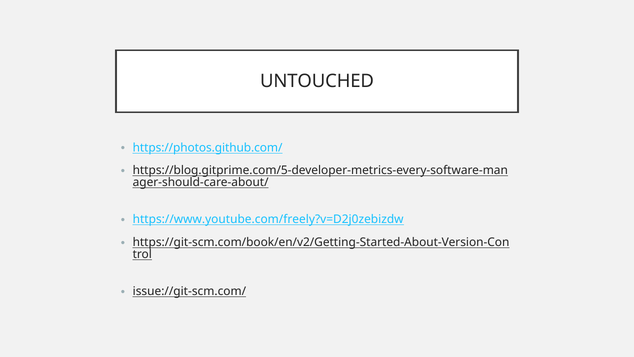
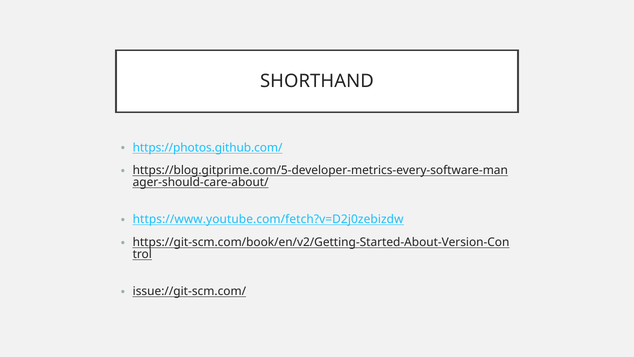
UNTOUCHED: UNTOUCHED -> SHORTHAND (317, 81)
https://www.youtube.com/freely?v=D2j0zebizdw: https://www.youtube.com/freely?v=D2j0zebizdw -> https://www.youtube.com/fetch?v=D2j0zebizdw (268, 219)
